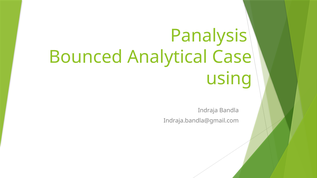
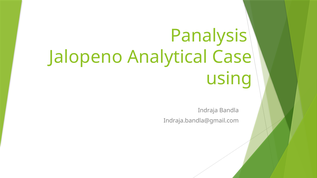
Bounced: Bounced -> Jalopeno (86, 57)
